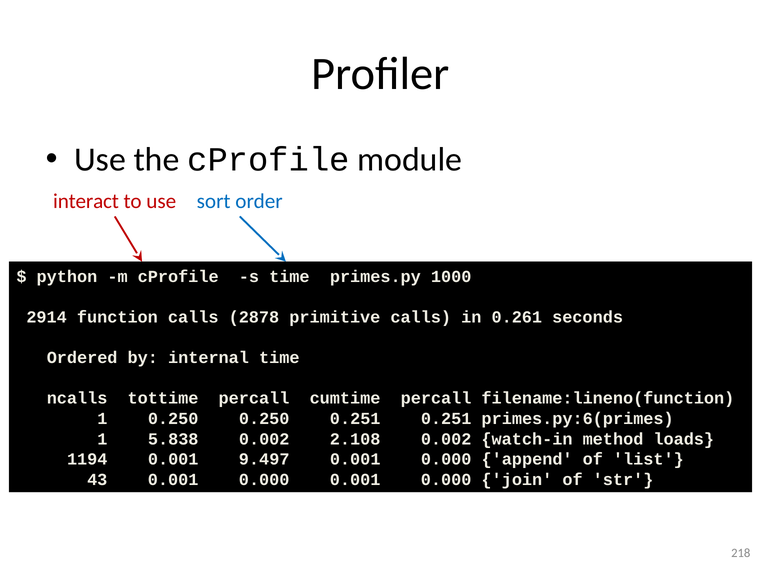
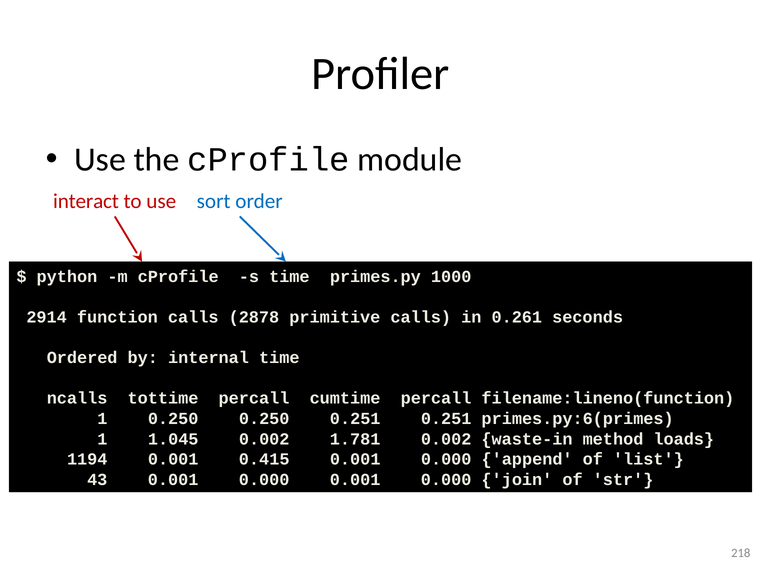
5.838: 5.838 -> 1.045 (173, 439)
2.108: 2.108 -> 1.781 (355, 439)
watch-in: watch-in -> waste-in (527, 439)
9.497: 9.497 -> 0.415 (264, 459)
